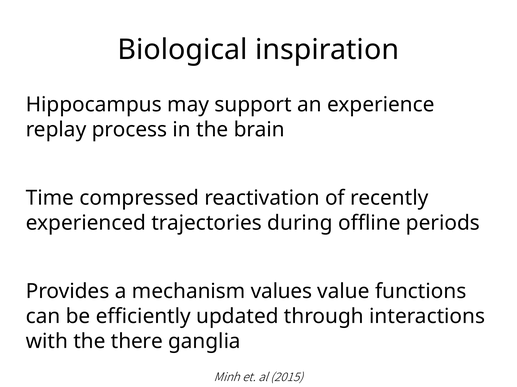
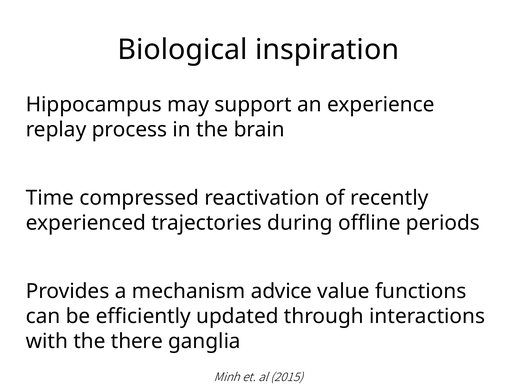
values: values -> advice (281, 292)
